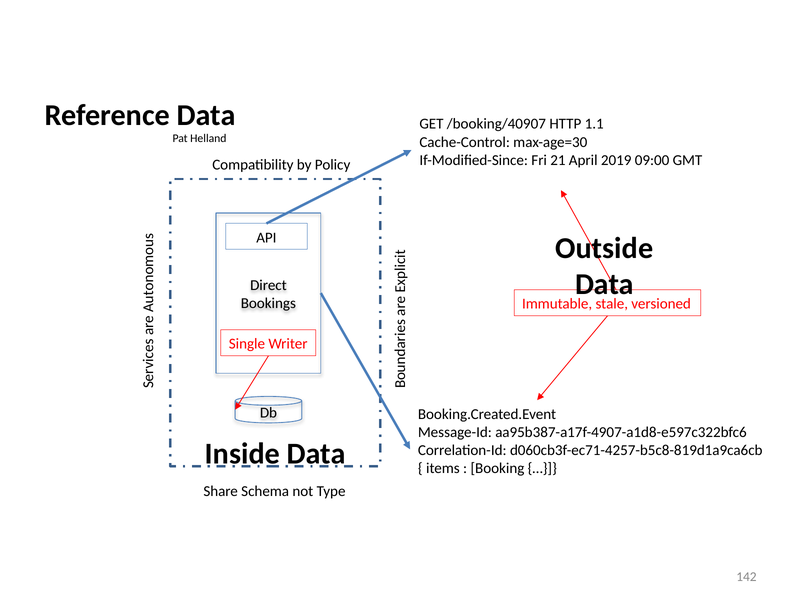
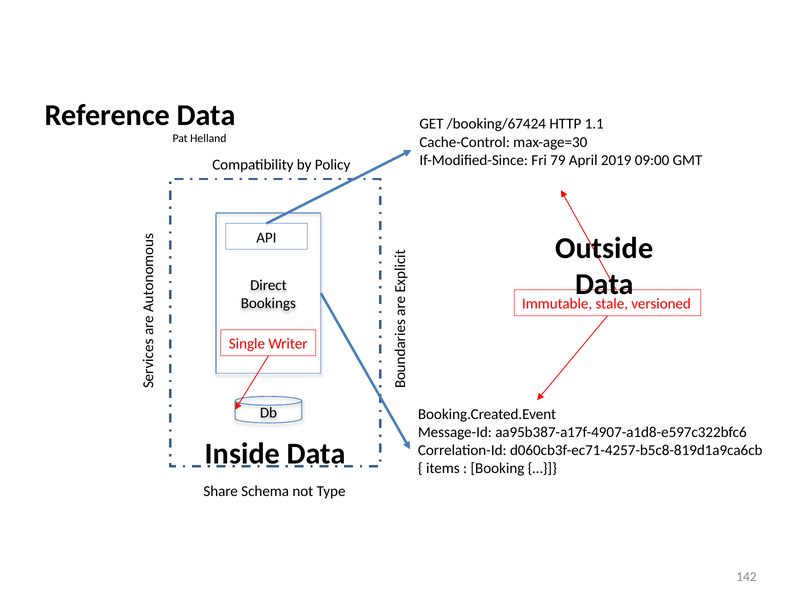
/booking/40907: /booking/40907 -> /booking/67424 (496, 124)
21: 21 -> 79 (558, 160)
